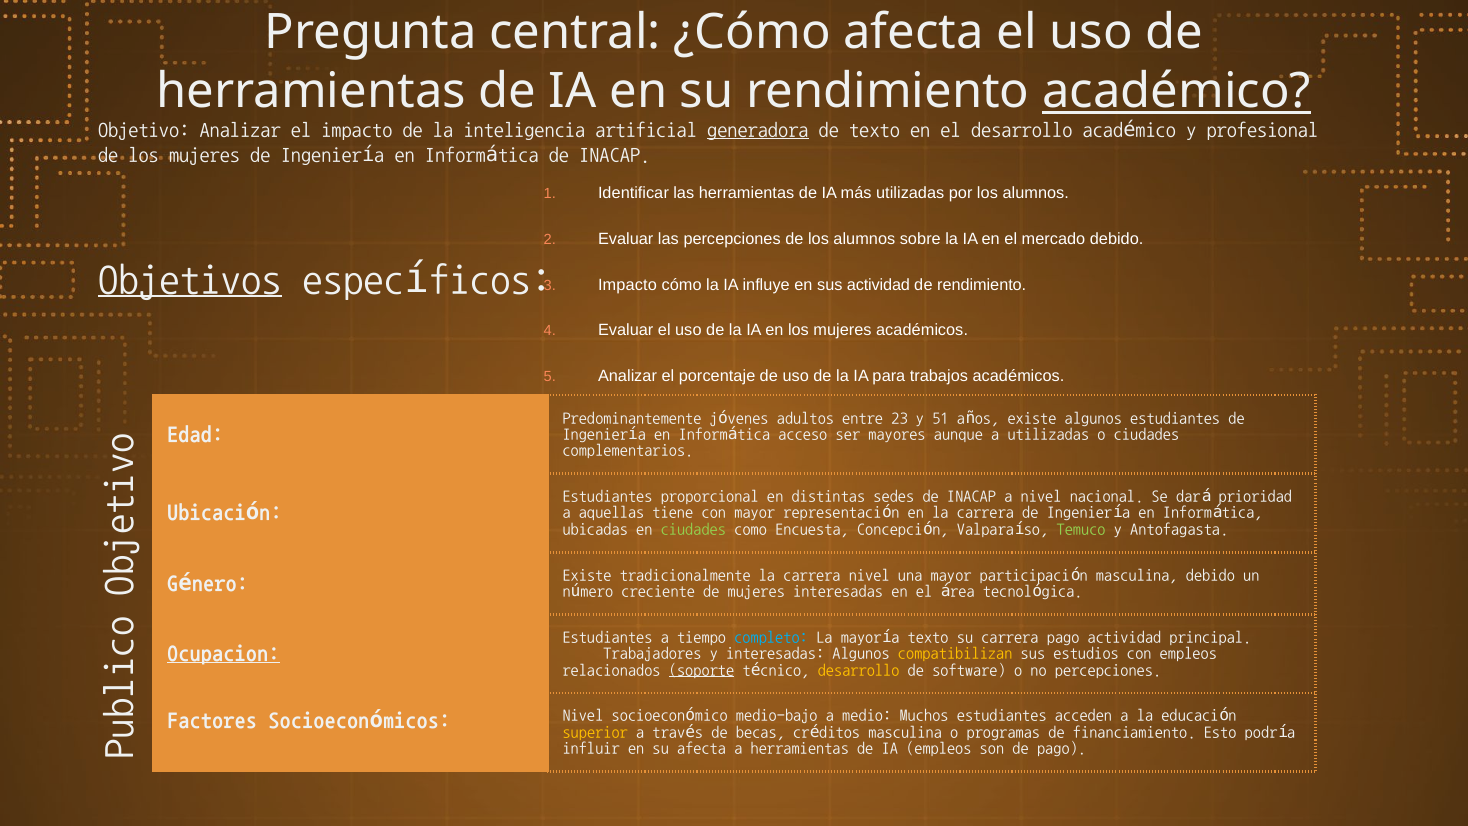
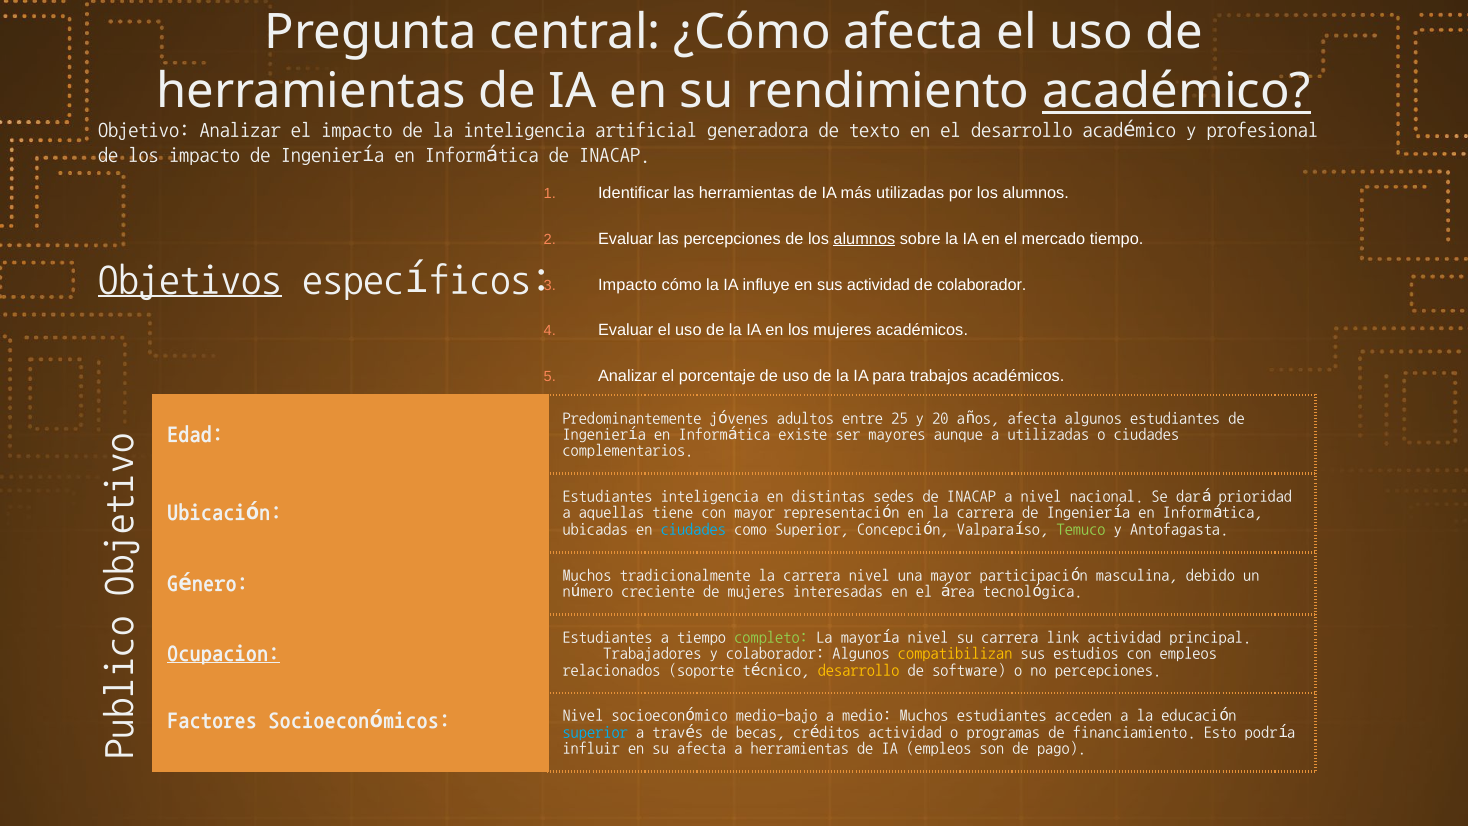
generadora underline: present -> none (758, 130)
de los mujeres: mujeres -> impacto (205, 155)
alumnos underline: none -> present (864, 239)
mercado debido: debido -> tiempo (1117, 239)
de rendimiento: rendimiento -> colaborador (982, 285)
23: 23 -> 25 (899, 418)
51: 51 -> 20 (940, 418)
existe: existe -> afecta (1032, 418)
acceso: acceso -> existe (803, 434)
Estudiantes proporcional: proporcional -> inteligencia (710, 496)
ciudades colour: light green -> light blue (693, 529)
como Encuesta: Encuesta -> Superior (812, 529)
Existe: Existe -> Muchos (587, 575)
completo colour: light blue -> light green (771, 637)
mayor a texto: texto -> nivel (928, 637)
carrera pago: pago -> link (1063, 637)
y interesadas: interesadas -> colaborador (775, 653)
soporte underline: present -> none (702, 670)
superior colour: yellow -> light blue (595, 732)
masculina: masculina -> actividad (905, 732)
